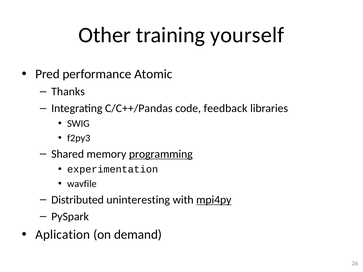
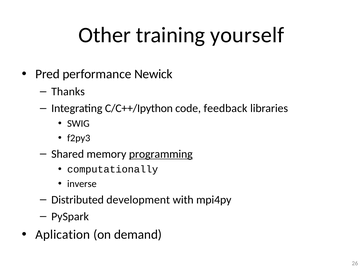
Atomic: Atomic -> Newick (153, 74)
C/C++/Pandas: C/C++/Pandas -> C/C++/Ipython (139, 108)
experimentation: experimentation -> computationally (113, 169)
wavfile: wavfile -> inverse (82, 184)
uninteresting: uninteresting -> development (138, 200)
mpi4py underline: present -> none (214, 200)
